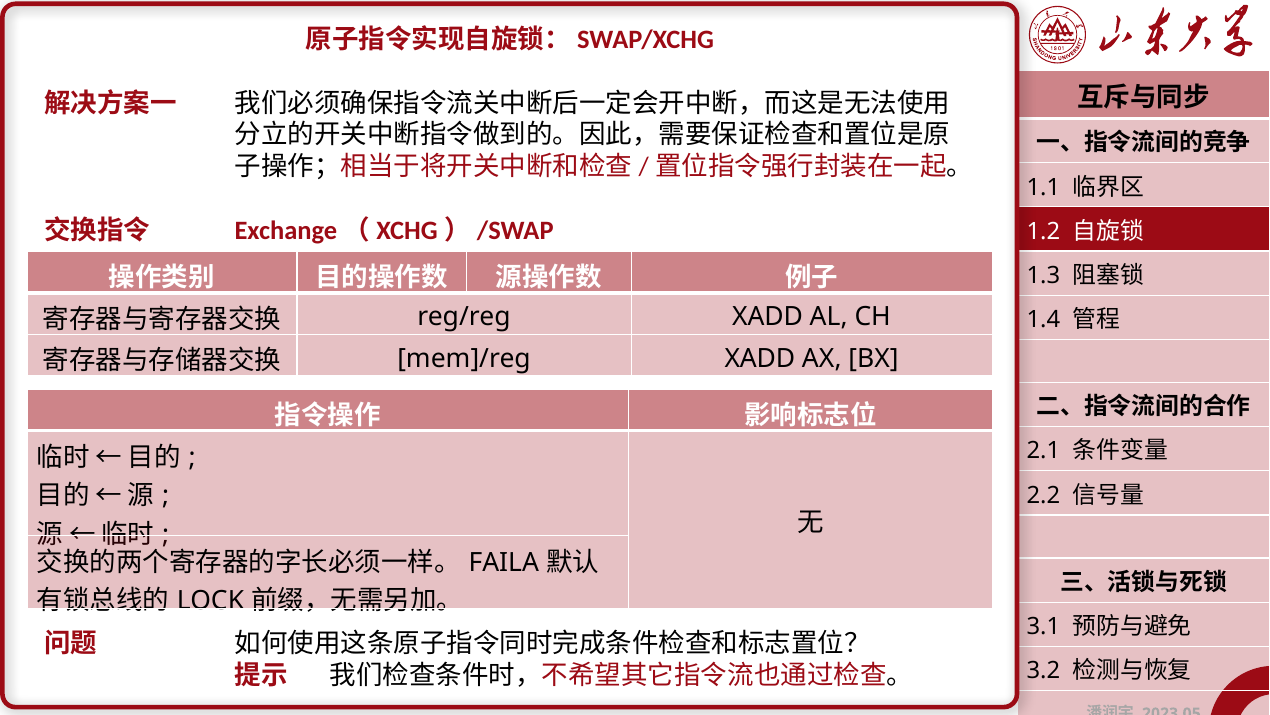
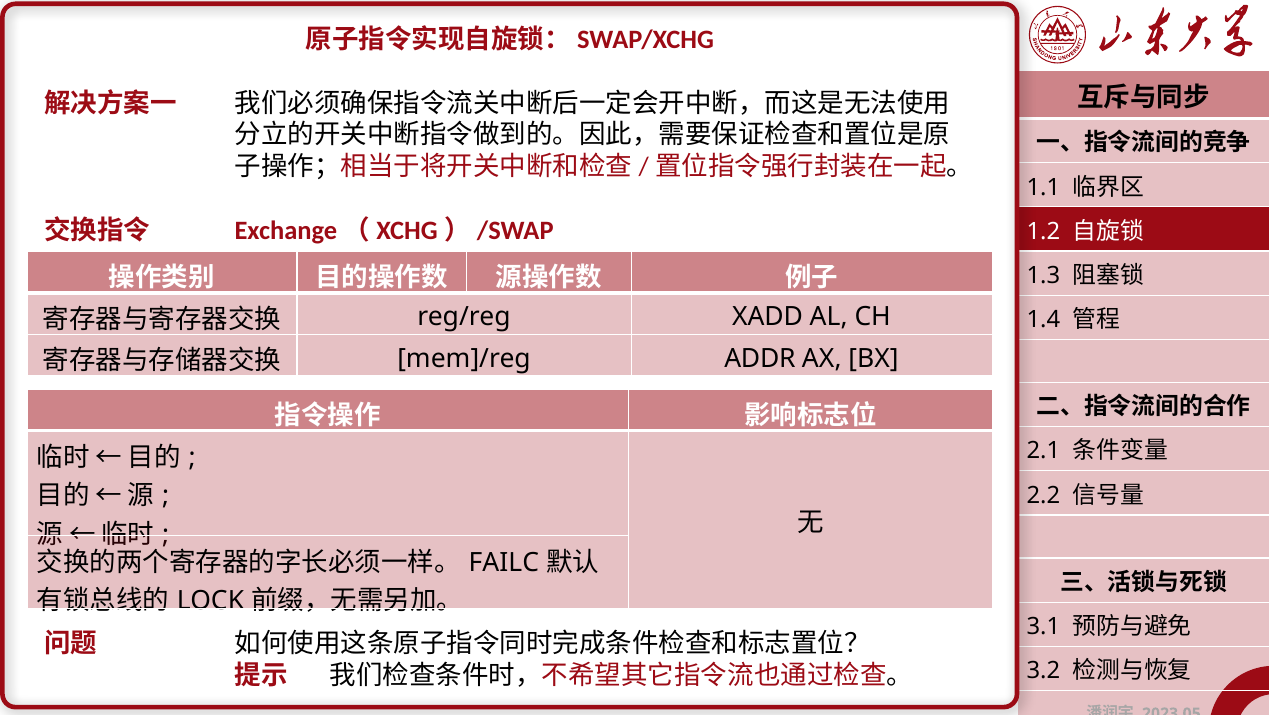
mem]/reg XADD: XADD -> ADDR (760, 358)
FAILA: FAILA -> FAILC (504, 562)
